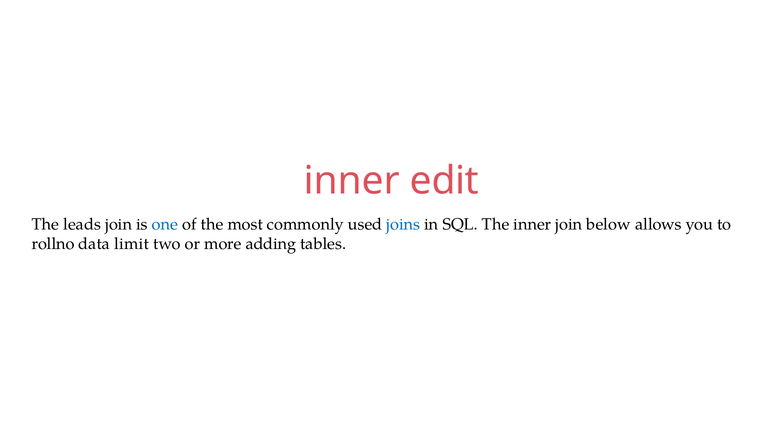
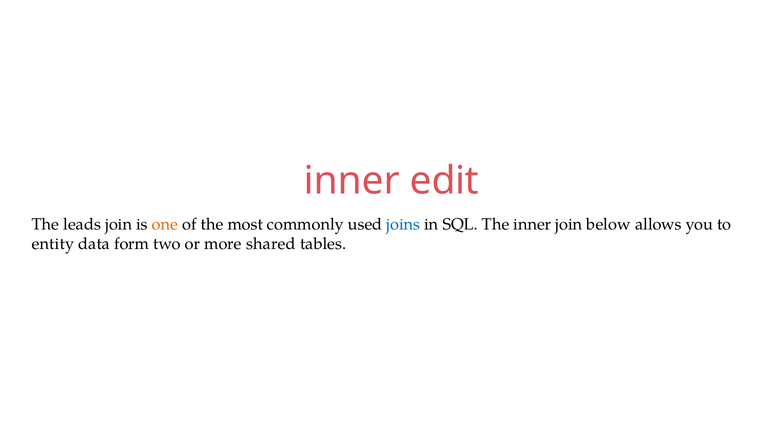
one colour: blue -> orange (165, 224)
rollno: rollno -> entity (53, 244)
limit: limit -> form (132, 244)
adding: adding -> shared (271, 244)
